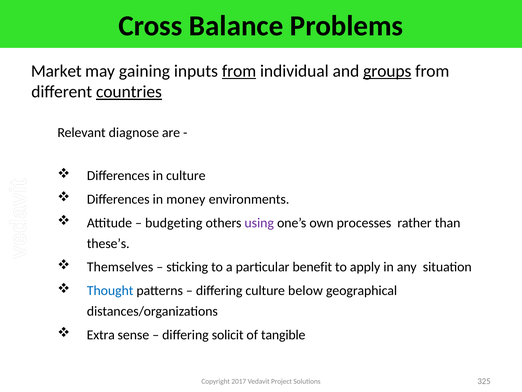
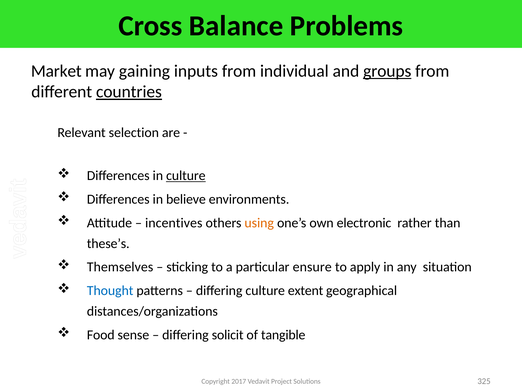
from underline: present -> none (239, 71)
diagnose: diagnose -> selection (134, 132)
culture underline: none -> present (186, 175)
money: money -> believe (186, 199)
budgeting: budgeting -> incentives (174, 223)
using colour: purple -> orange (259, 223)
processes: processes -> electronic (364, 223)
benefit: benefit -> ensure (312, 267)
below: below -> extent (306, 290)
Extra: Extra -> Food (101, 335)
